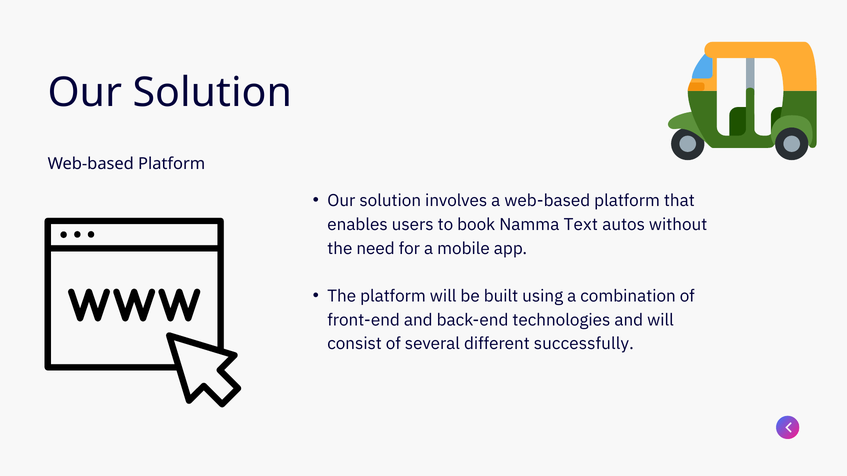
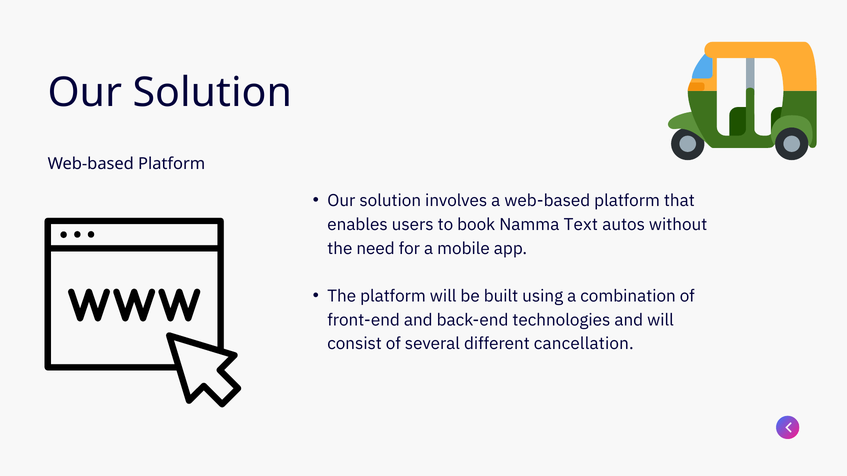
successfully: successfully -> cancellation (584, 344)
